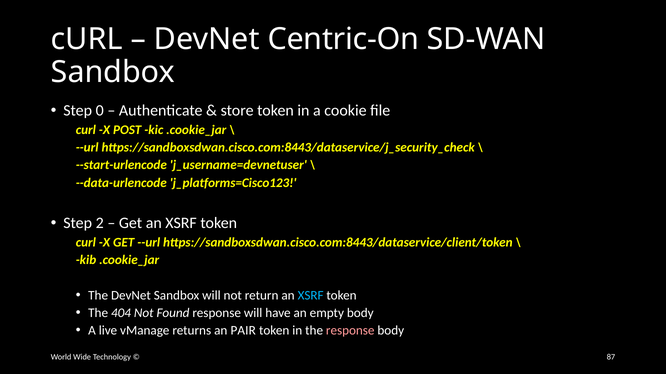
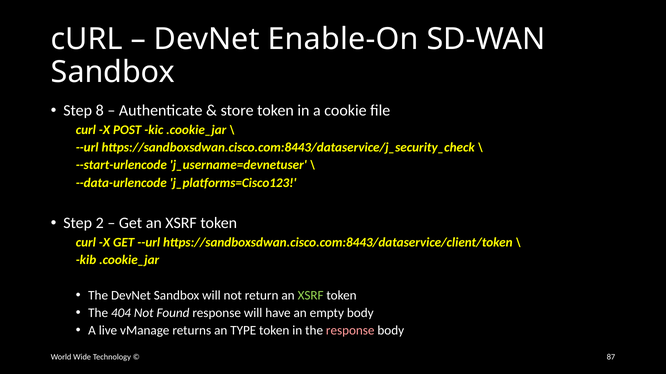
Centric-On: Centric-On -> Enable-On (343, 39)
0: 0 -> 8 (100, 111)
XSRF colour: light blue -> light green (311, 296)
PAIR: PAIR -> TYPE (243, 331)
